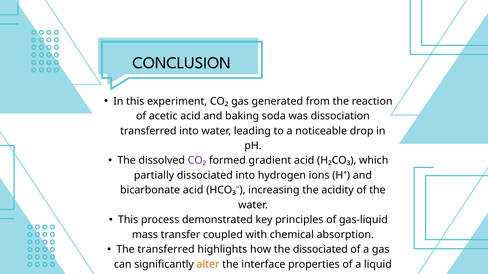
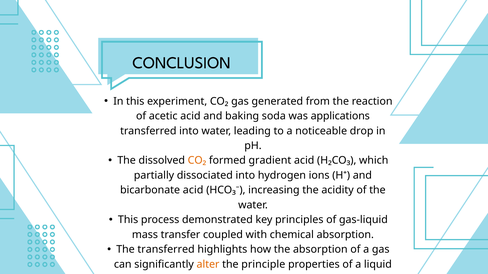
was dissociation: dissociation -> applications (340, 116)
CO₂ colour: purple -> orange (197, 161)
the dissociated: dissociated -> absorption (320, 250)
the interface: interface -> principle (263, 265)
